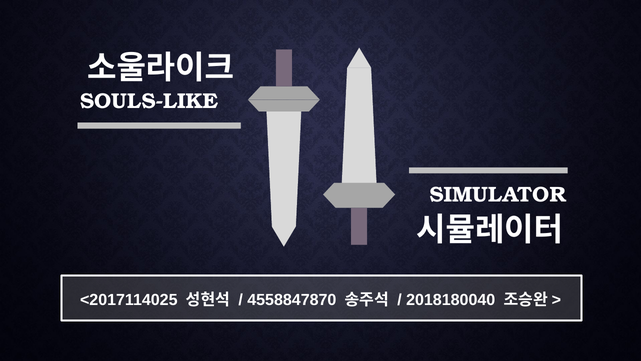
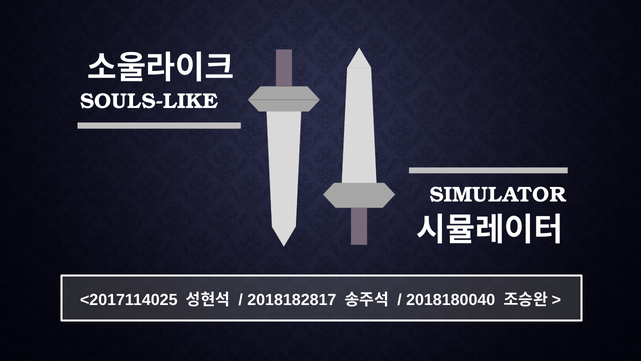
4558847870: 4558847870 -> 2018182817 (292, 299)
